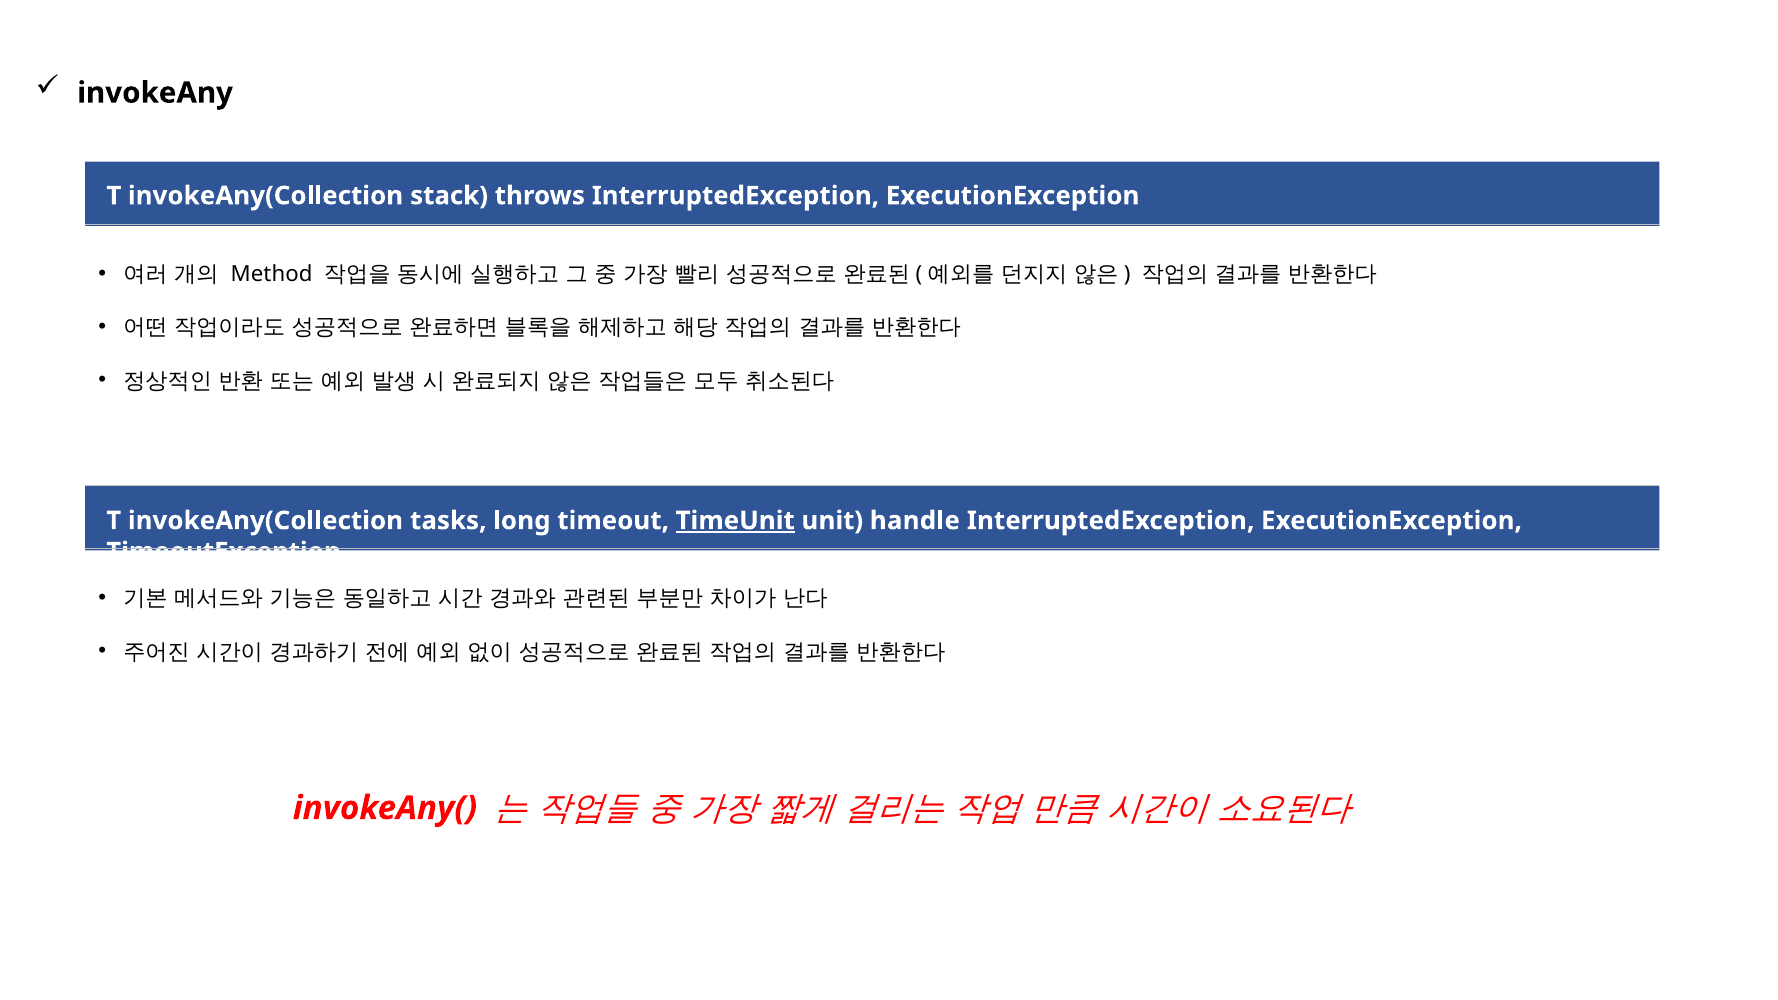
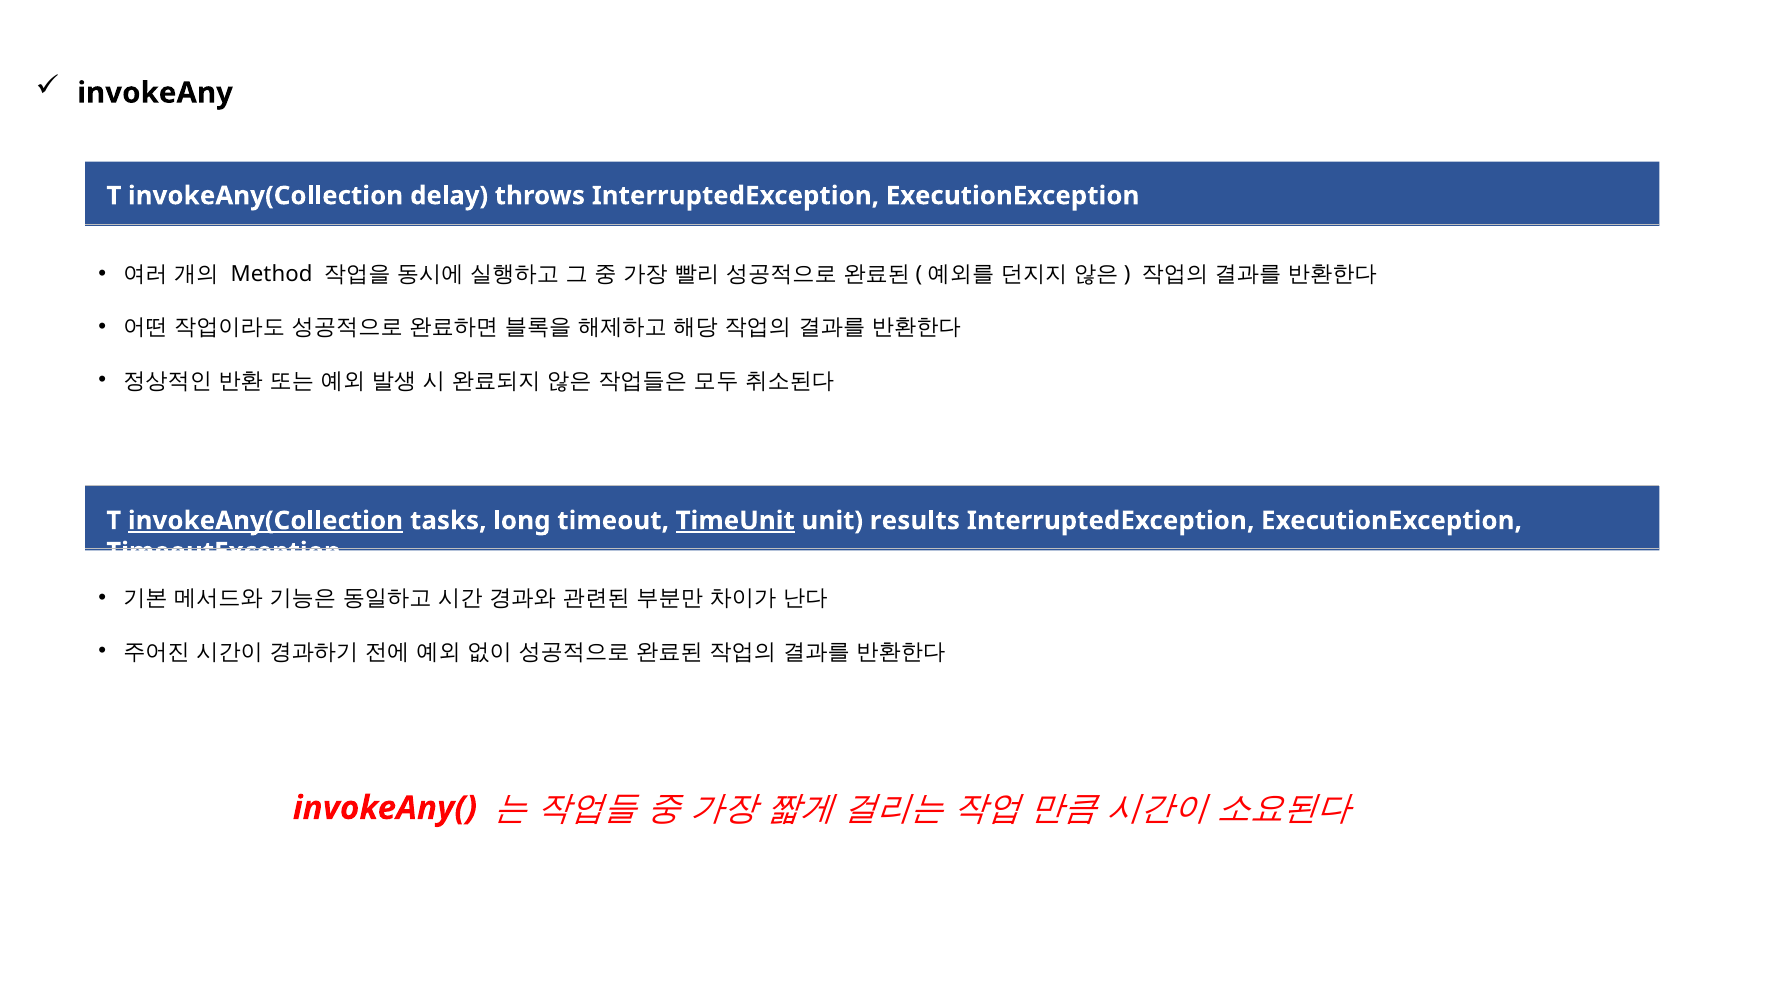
stack: stack -> delay (449, 196)
invokeAny(Collection underline: none -> present (265, 521)
handle: handle -> results (915, 521)
